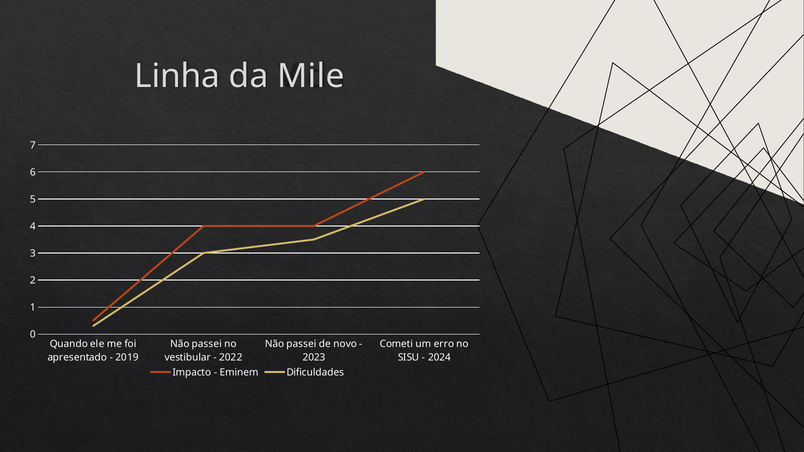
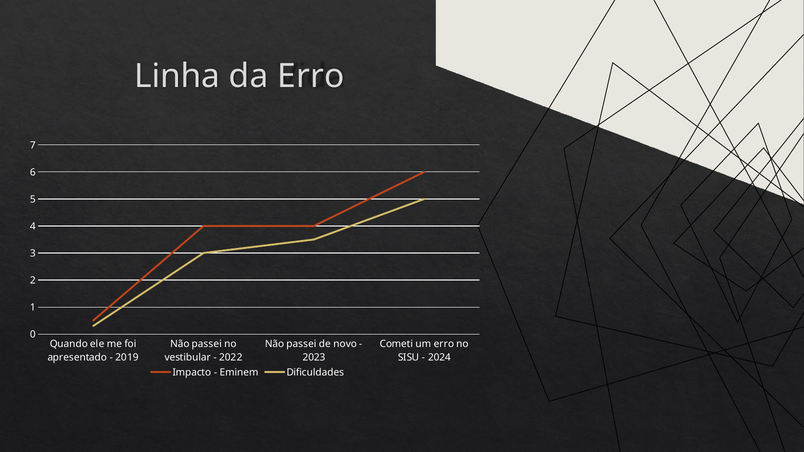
da Mile: Mile -> Erro (311, 76)
